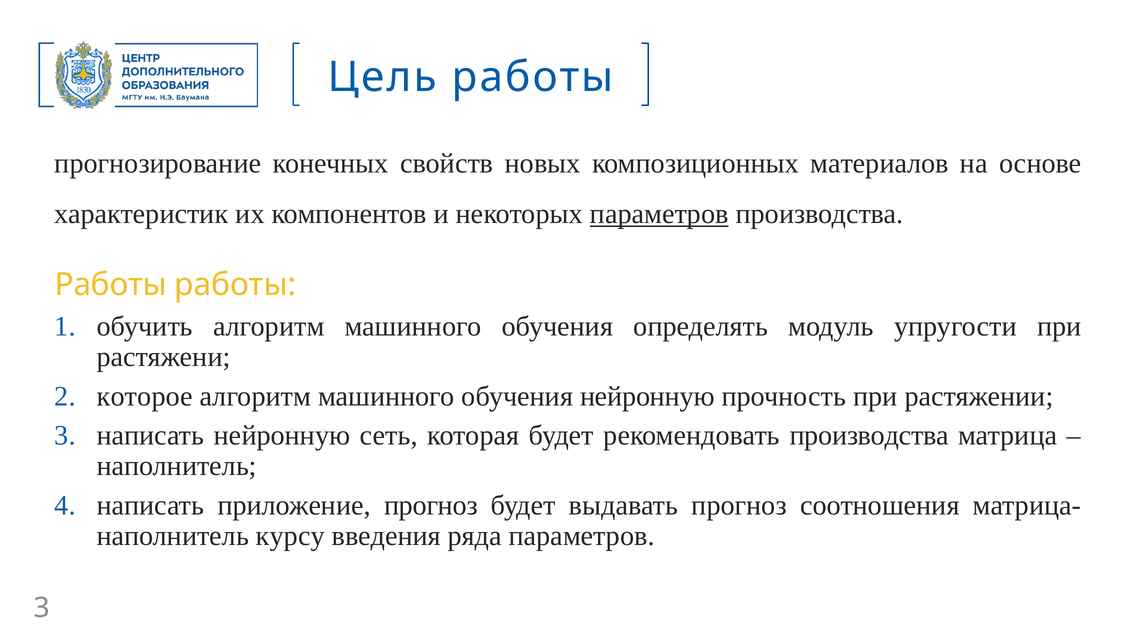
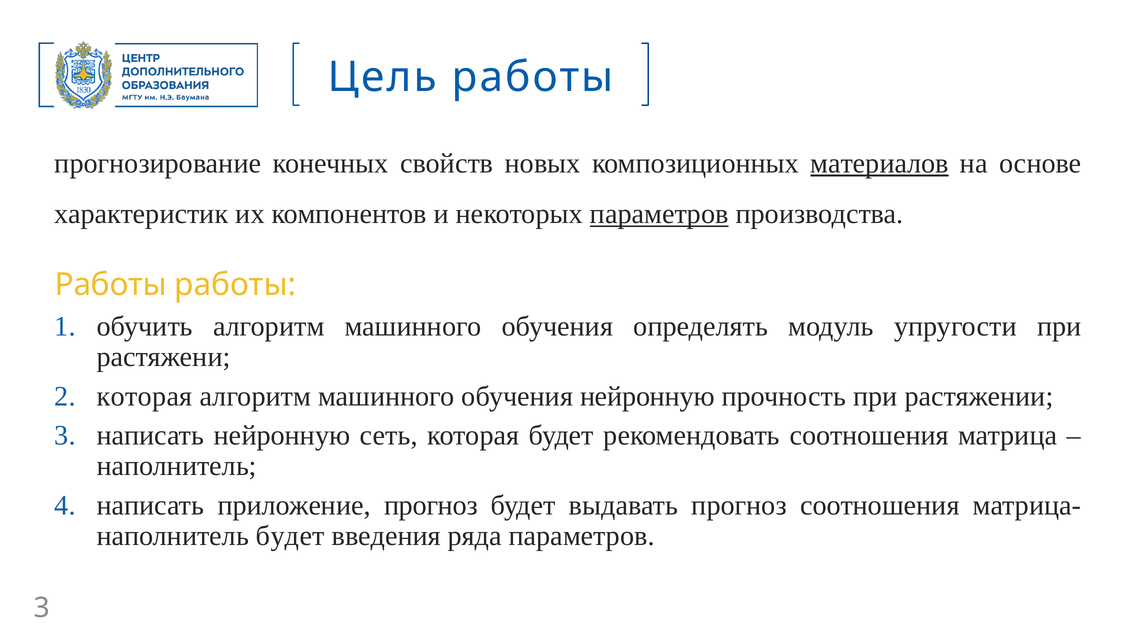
материалов underline: none -> present (879, 163)
которое: которое -> которая (145, 396)
рекомендовать производства: производства -> соотношения (869, 436)
наполнитель курсу: курсу -> будет (290, 536)
